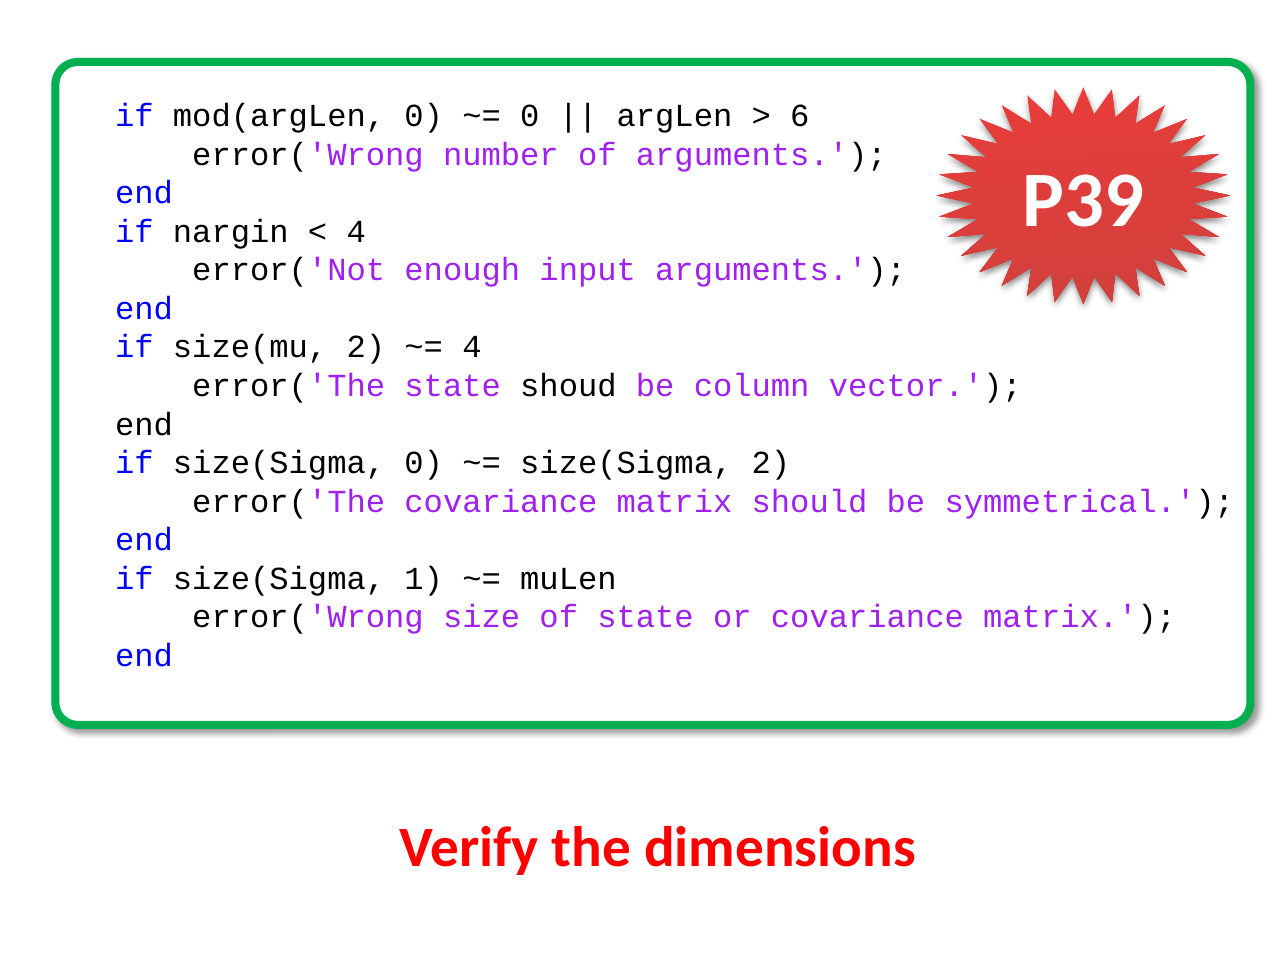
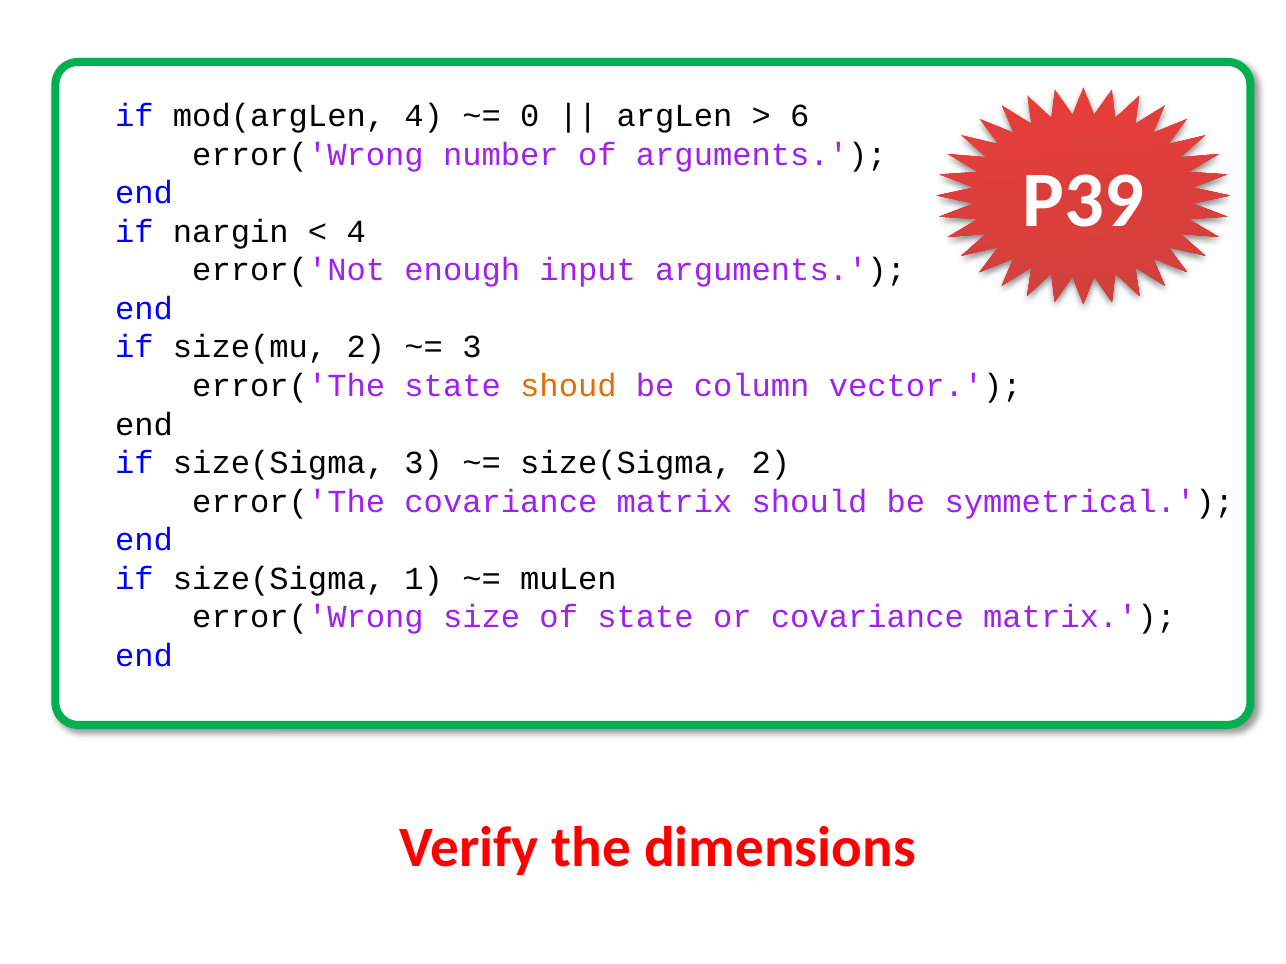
mod(argLen 0: 0 -> 4 (424, 116)
4: 4 -> 3 (472, 348)
shoud colour: black -> orange (568, 386)
size(Sigma 0: 0 -> 3 (424, 463)
